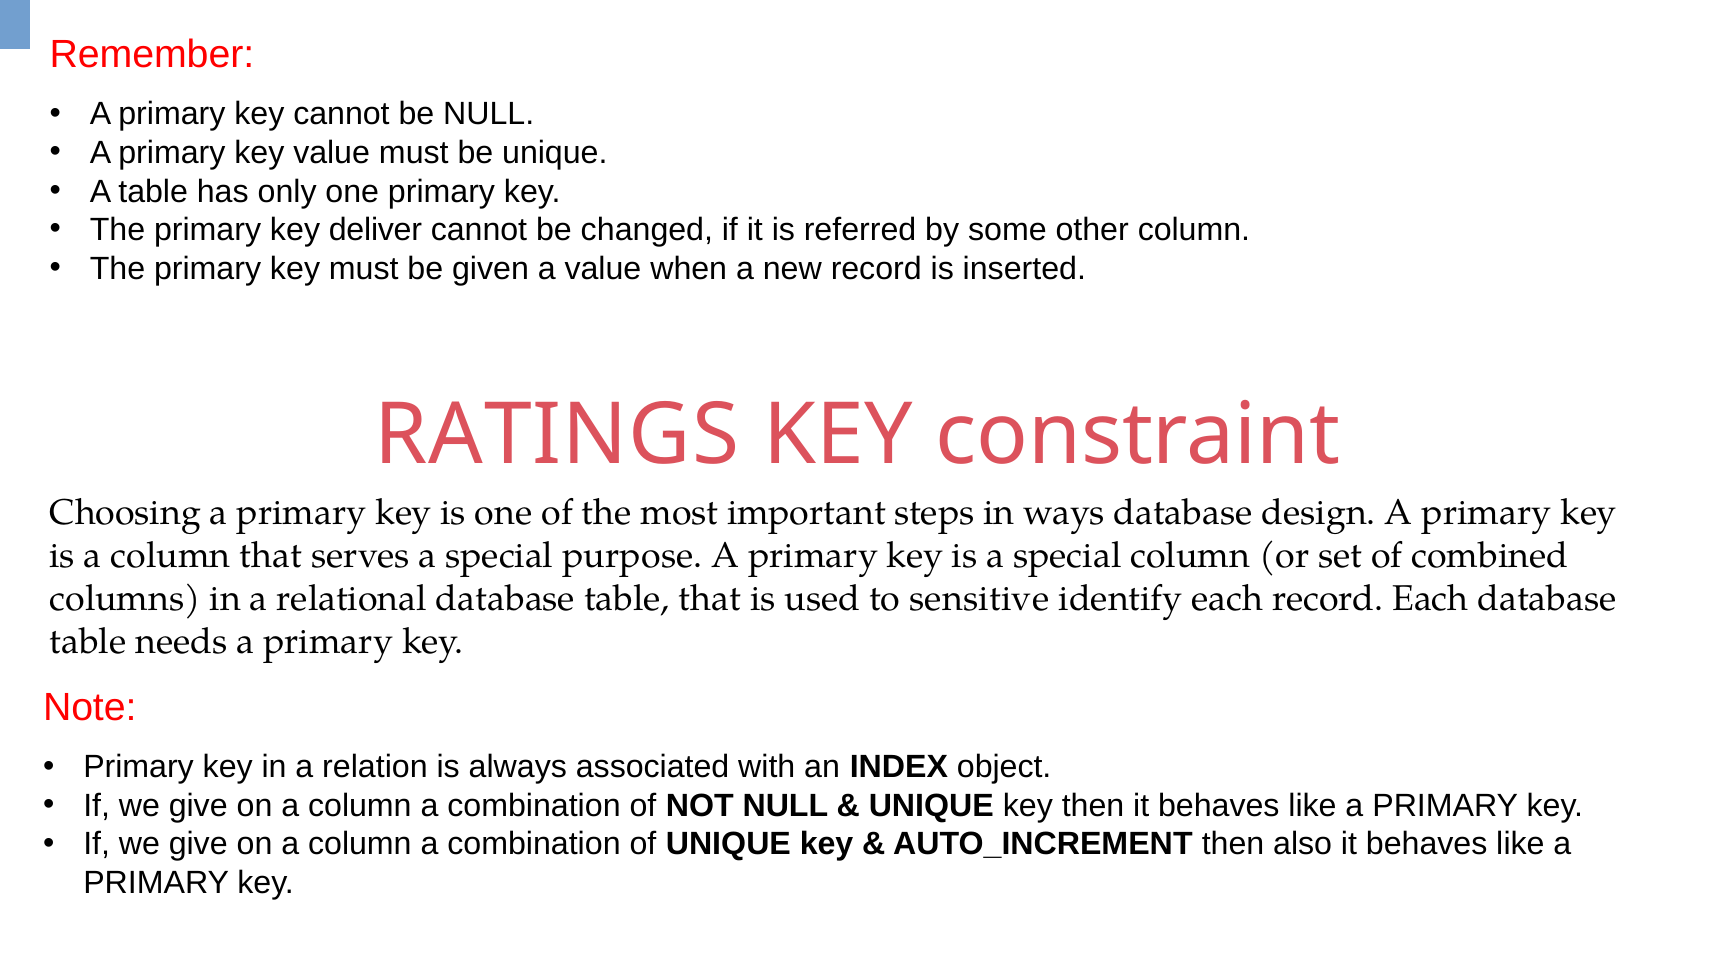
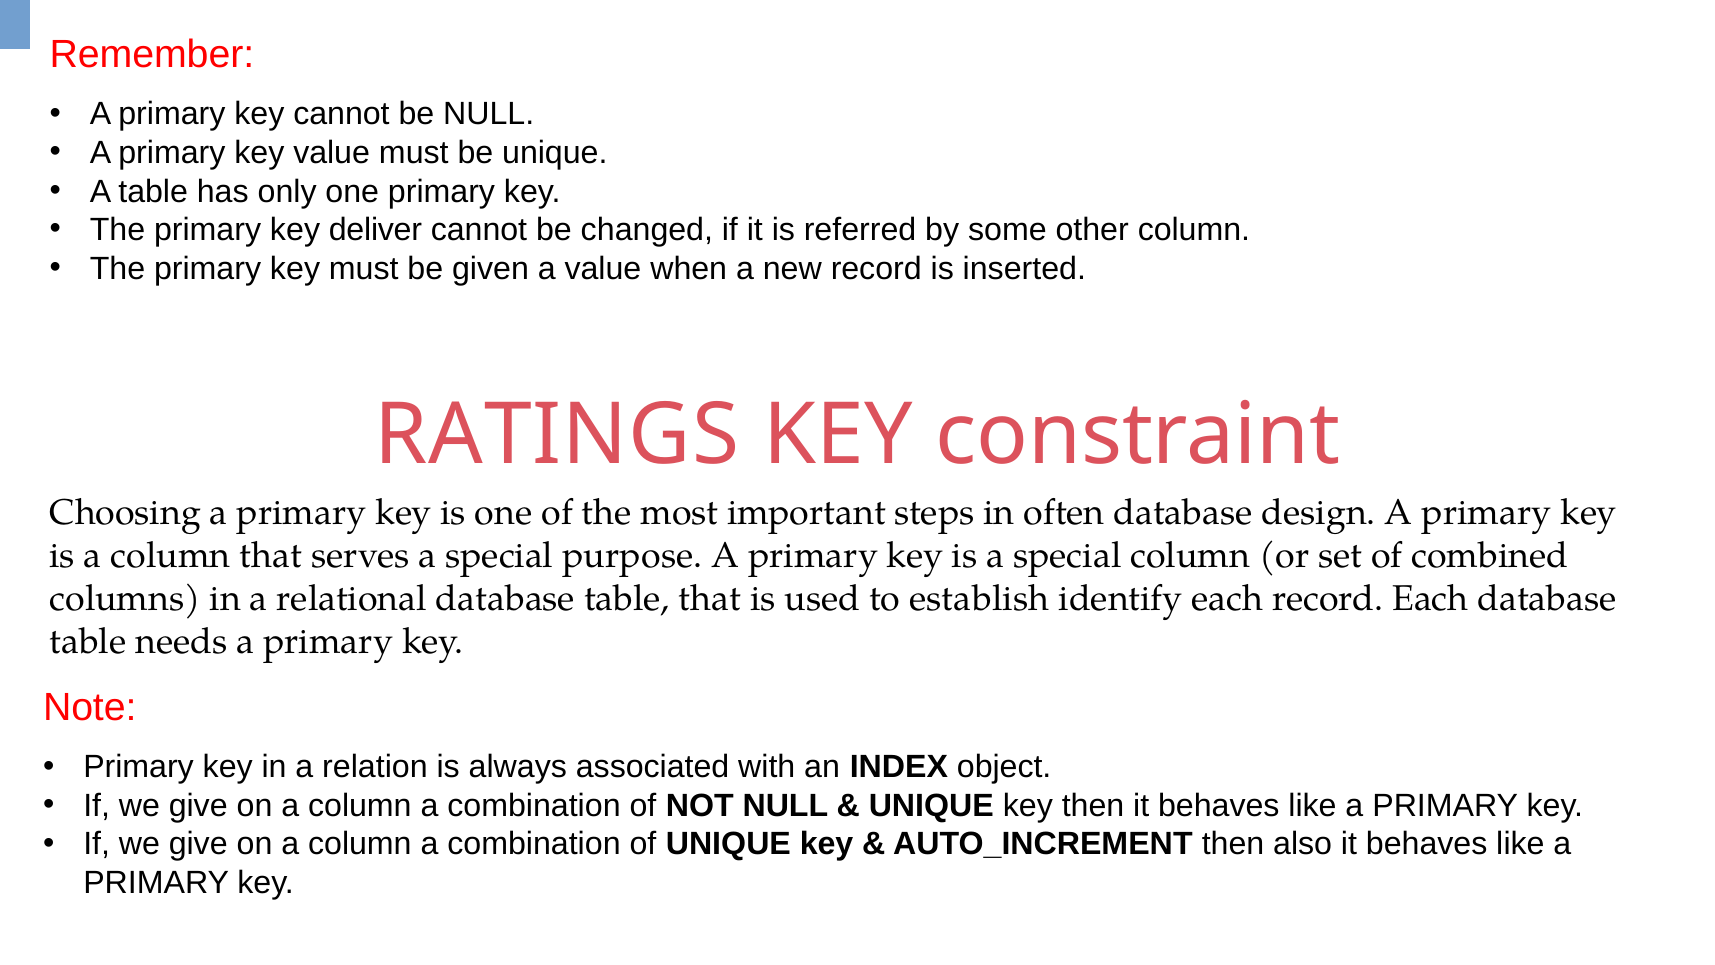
ways: ways -> often (1064, 513)
sensitive: sensitive -> establish (979, 598)
